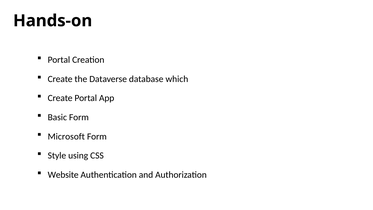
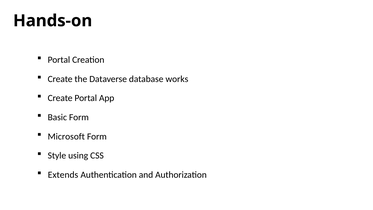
which: which -> works (177, 79)
Website: Website -> Extends (63, 175)
